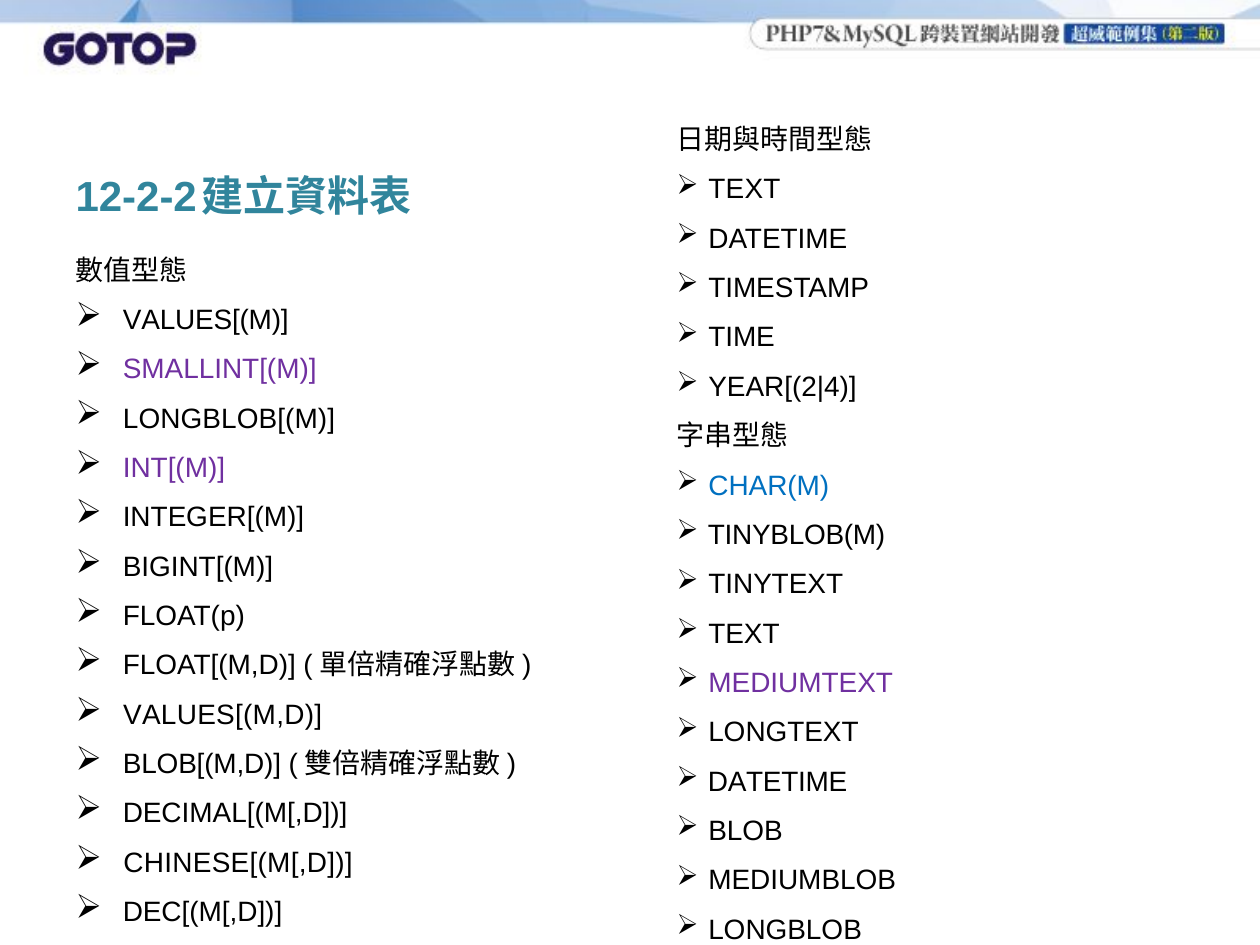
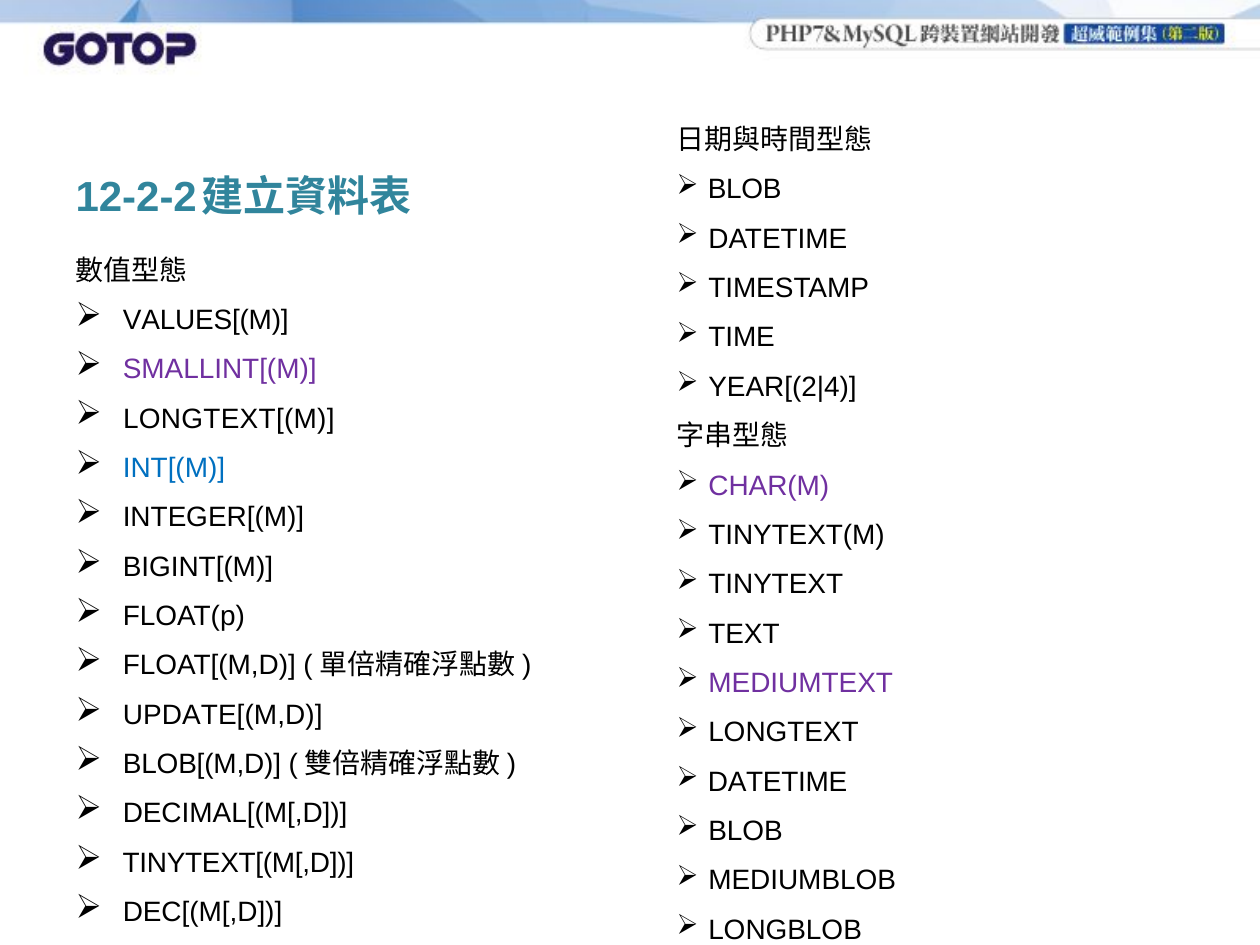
TEXT: TEXT -> BLOB (745, 190)
LONGBLOB[(M: LONGBLOB[(M -> LONGTEXT[(M (229, 419)
INT[(M colour: purple -> blue (174, 468)
CHAR(M colour: blue -> purple (769, 486)
TINYBLOB(M: TINYBLOB(M -> TINYTEXT(M (797, 535)
VALUES[(M,D: VALUES[(M,D -> UPDATE[(M,D (223, 715)
CHINESE[(M[,D: CHINESE[(M[,D -> TINYTEXT[(M[,D (238, 863)
